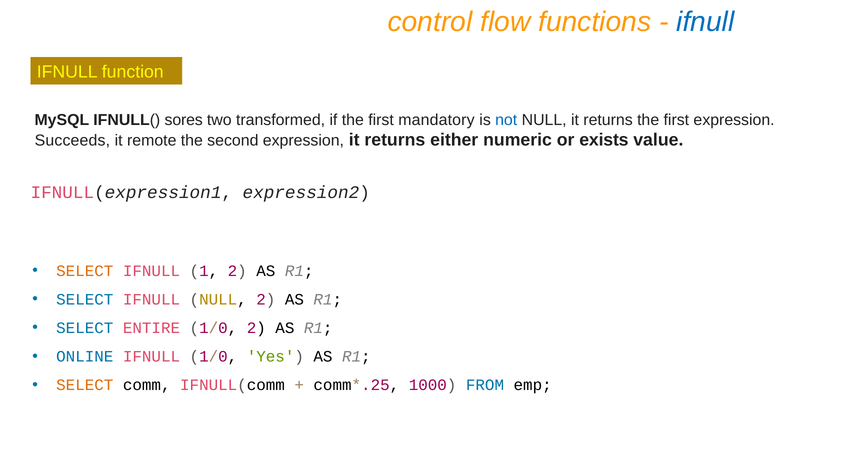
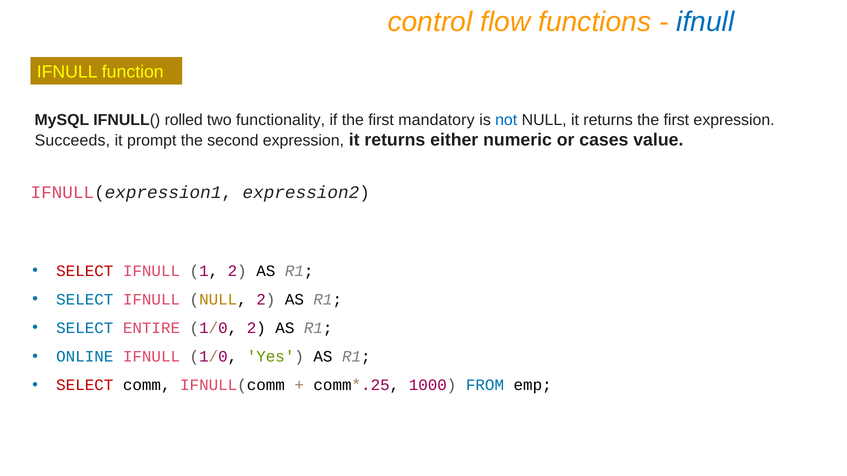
sores: sores -> rolled (184, 120)
transformed: transformed -> functionality (281, 120)
remote: remote -> prompt (152, 141)
exists: exists -> cases (604, 140)
SELECT colour: orange -> red (85, 271)
SELECT colour: orange -> red (85, 386)
